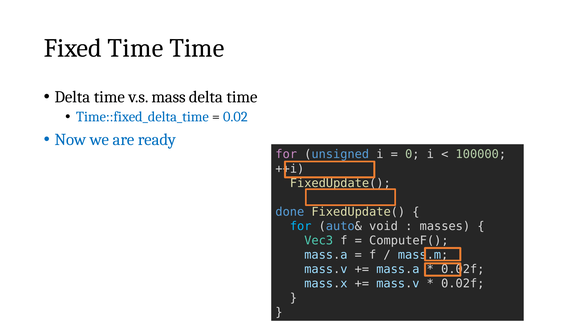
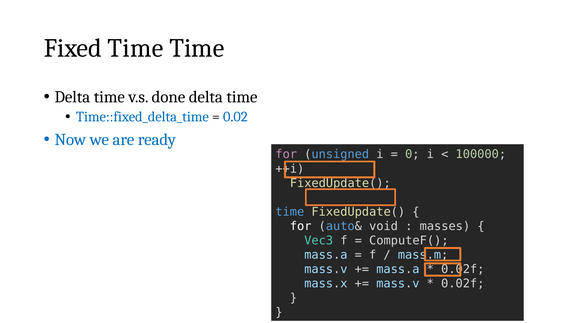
mass: mass -> done (168, 97)
done: done -> time (290, 212)
for colour: light blue -> white (301, 226)
